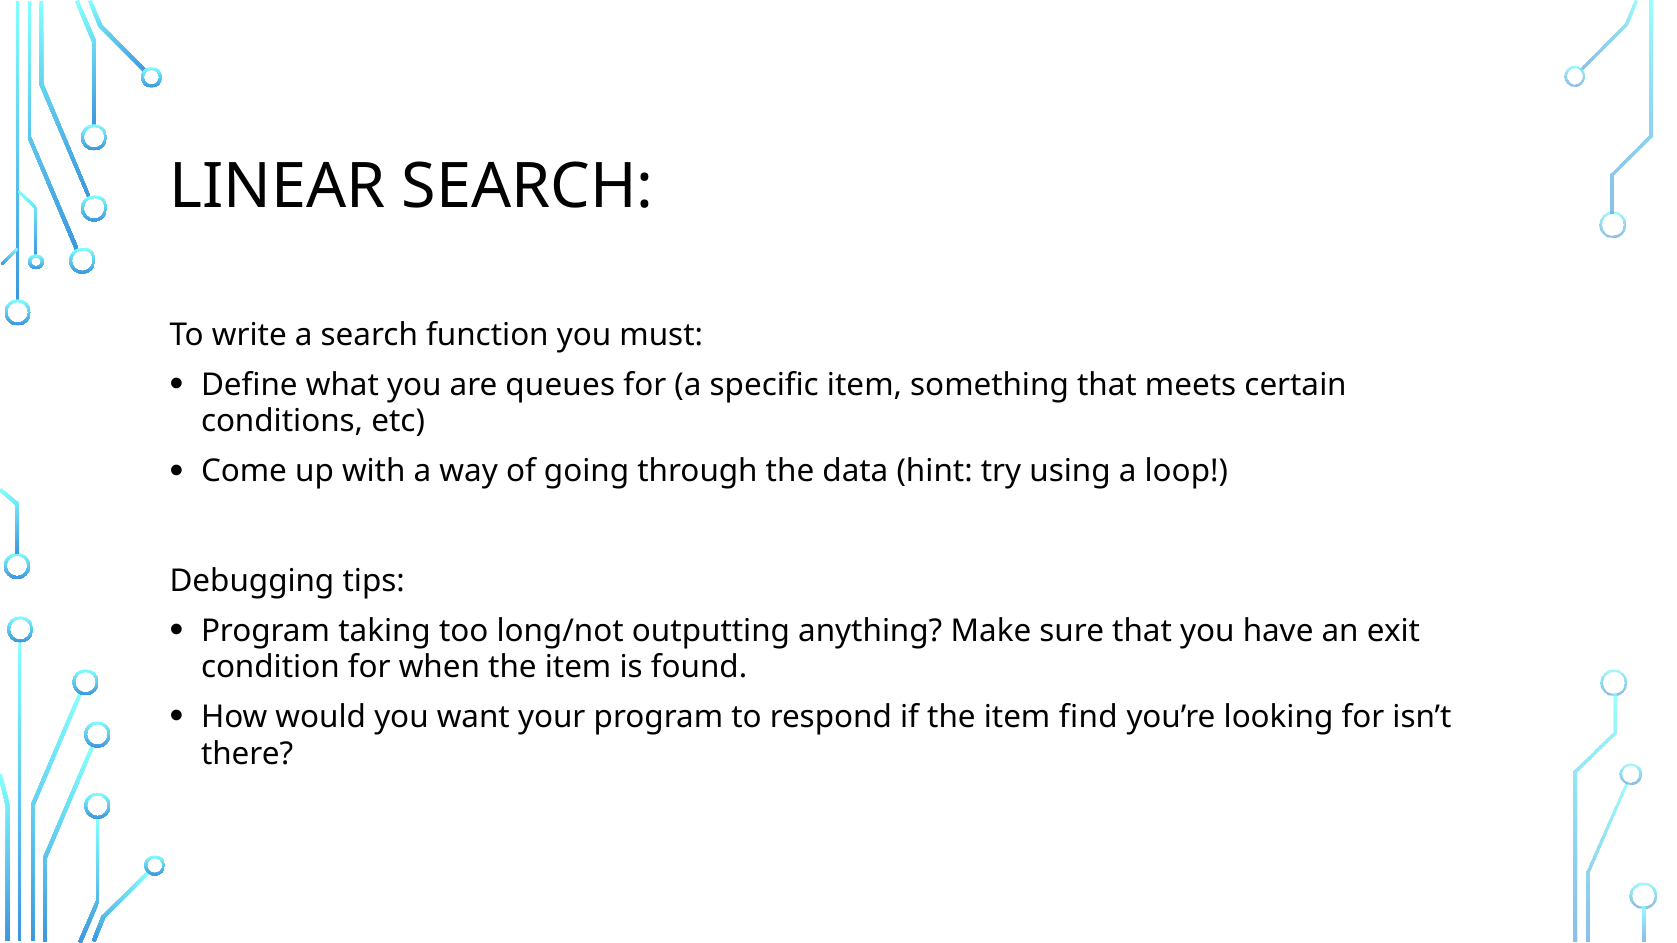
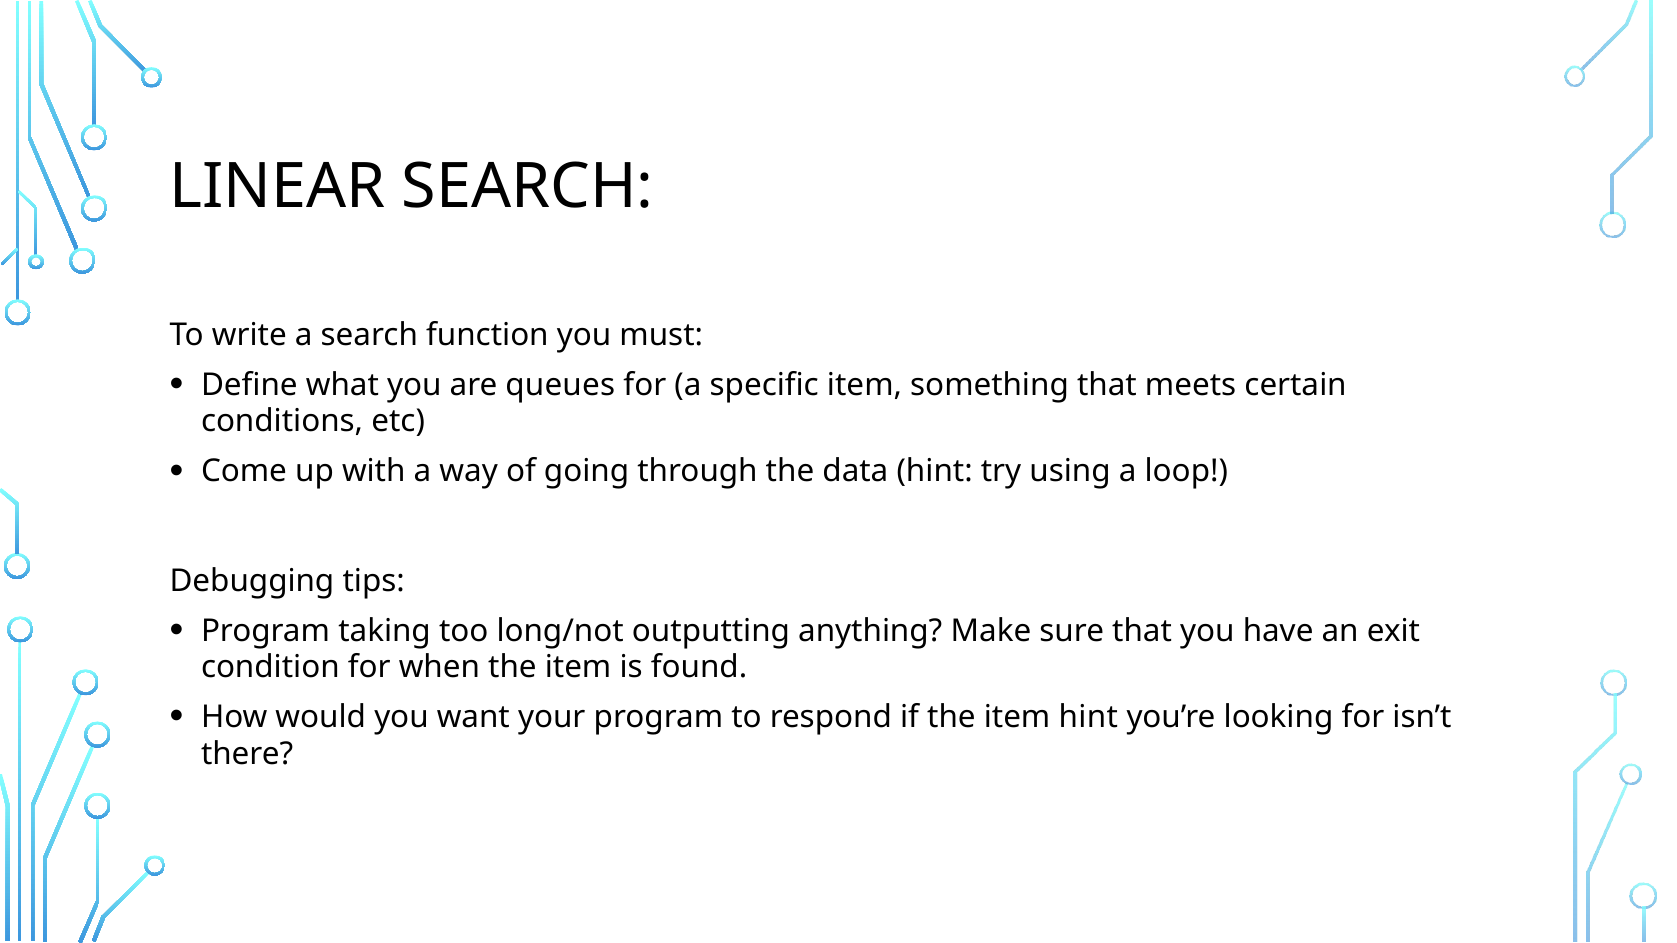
item find: find -> hint (1088, 718)
